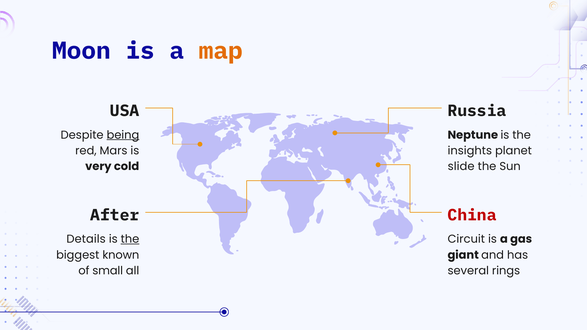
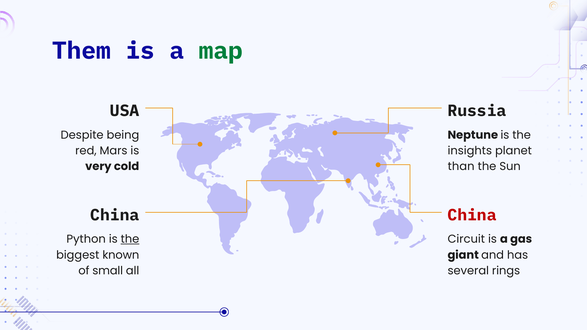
Moon: Moon -> Them (81, 51)
map colour: orange -> green (221, 51)
being underline: present -> none (123, 135)
slide: slide -> than (461, 166)
After: After -> China (115, 215)
Details: Details -> Python (86, 239)
